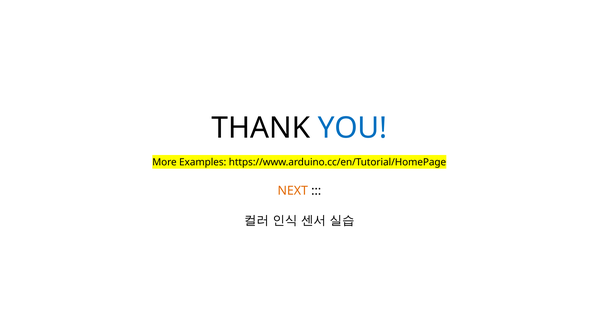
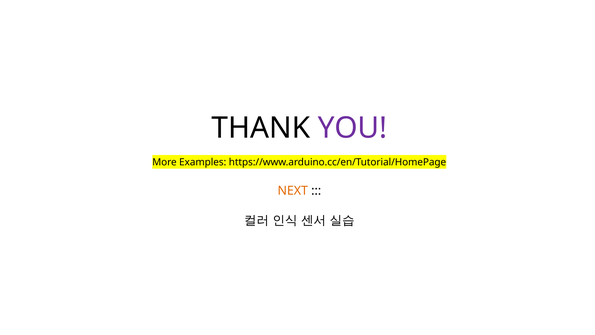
YOU colour: blue -> purple (353, 128)
